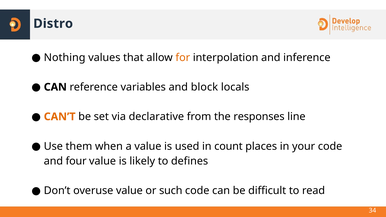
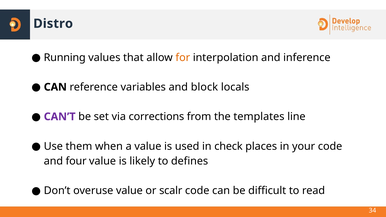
Nothing: Nothing -> Running (65, 58)
CAN’T colour: orange -> purple (60, 117)
declarative: declarative -> corrections (156, 117)
responses: responses -> templates (259, 117)
count: count -> check (228, 146)
such: such -> scalr (171, 191)
